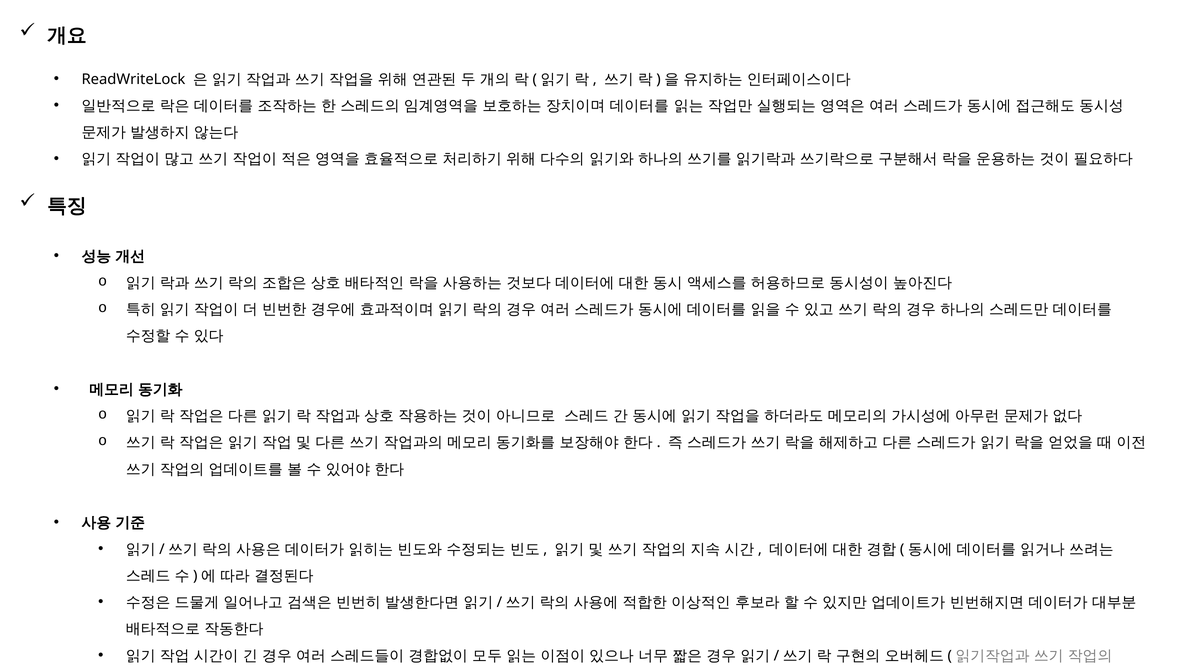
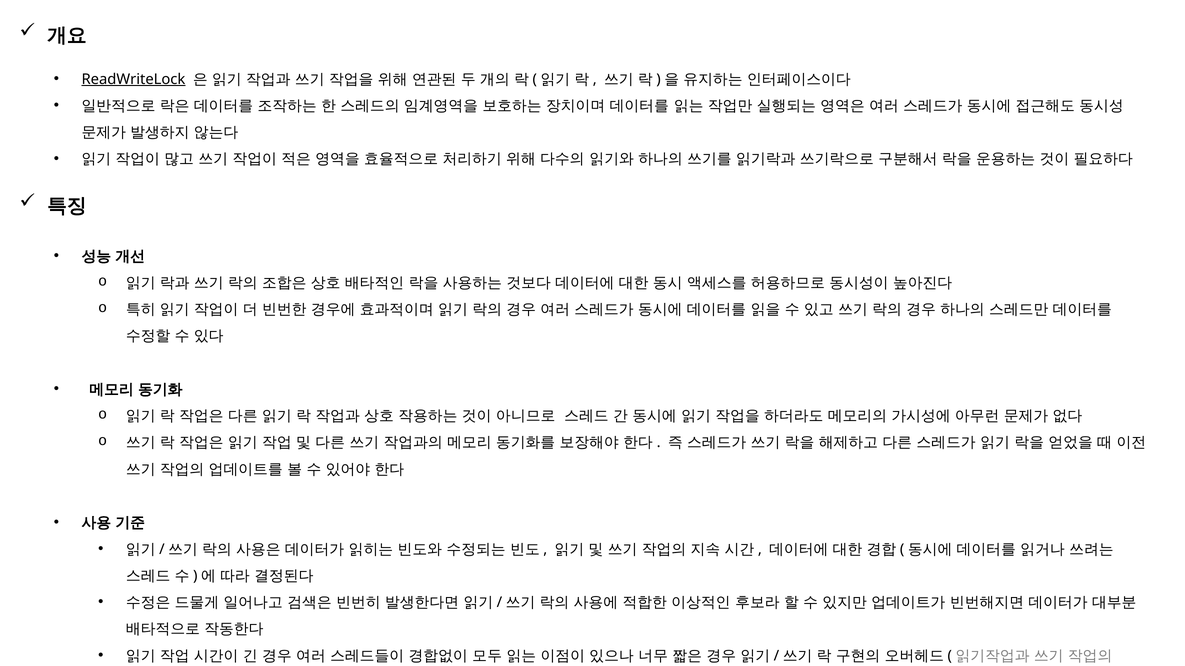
ReadWriteLock underline: none -> present (133, 79)
